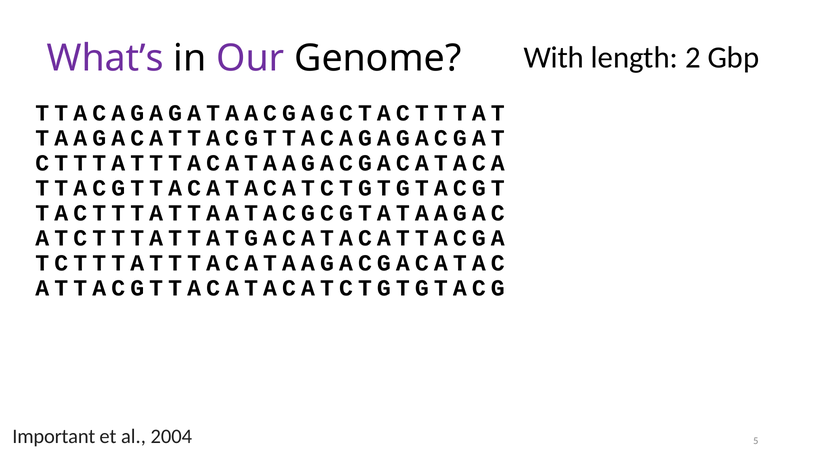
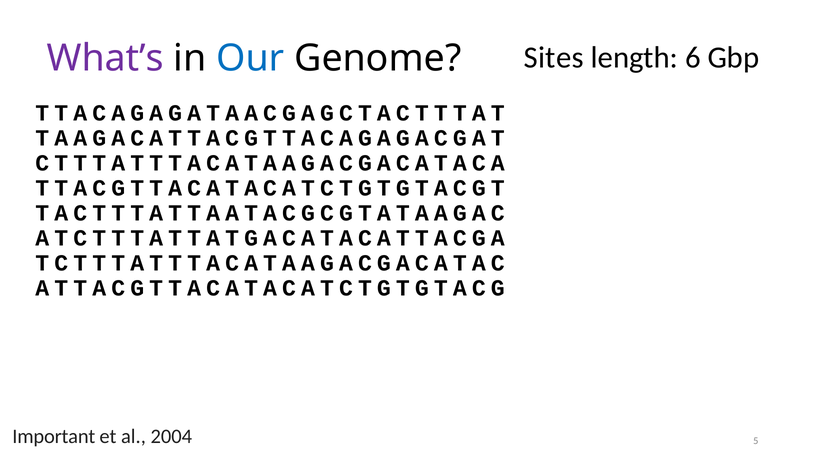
With: With -> Sites (554, 58)
2: 2 -> 6 (693, 58)
Our colour: purple -> blue (250, 58)
